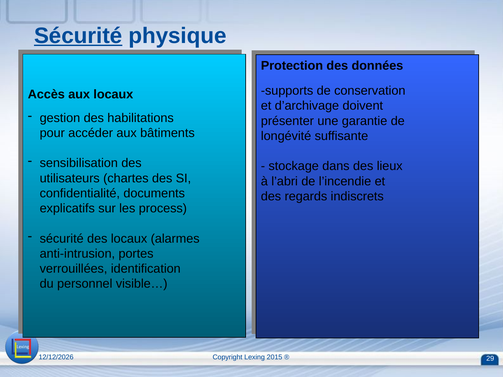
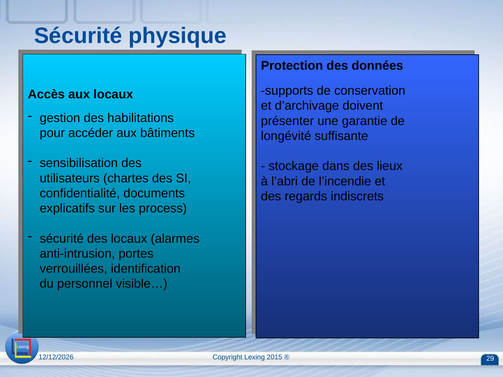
Sécurité underline: present -> none (78, 36)
